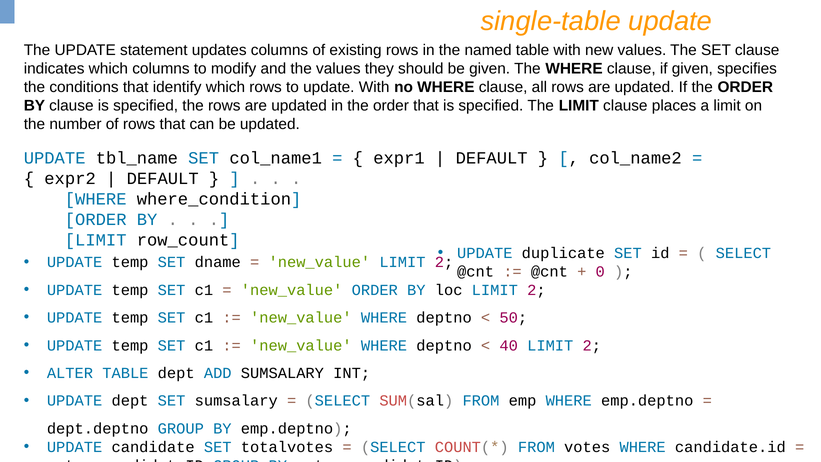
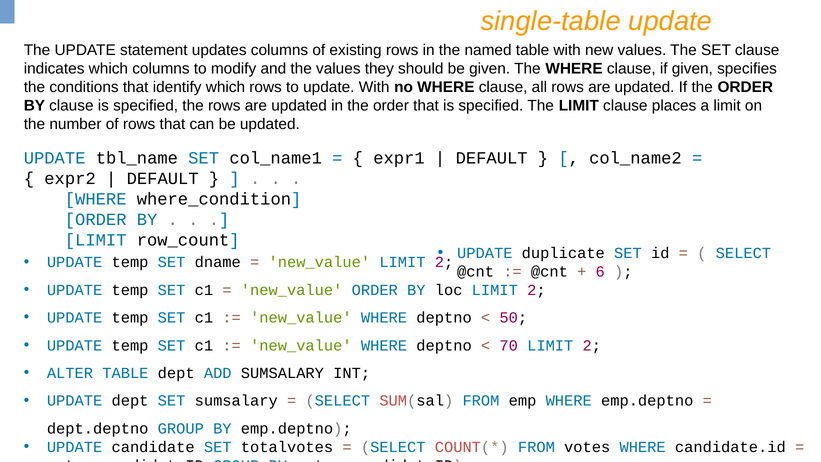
0: 0 -> 6 (600, 271)
40: 40 -> 70 (509, 345)
